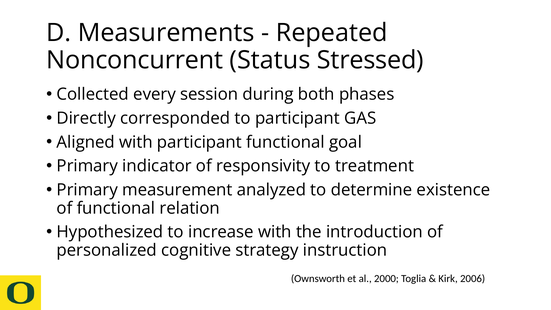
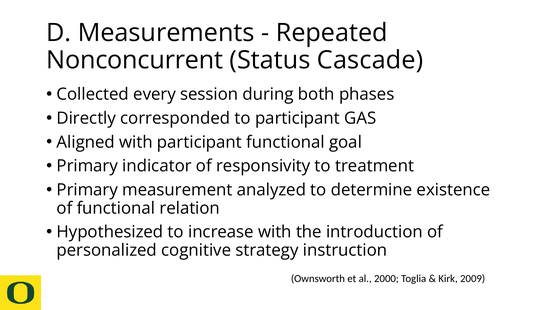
Stressed: Stressed -> Cascade (370, 60)
2006: 2006 -> 2009 (473, 279)
